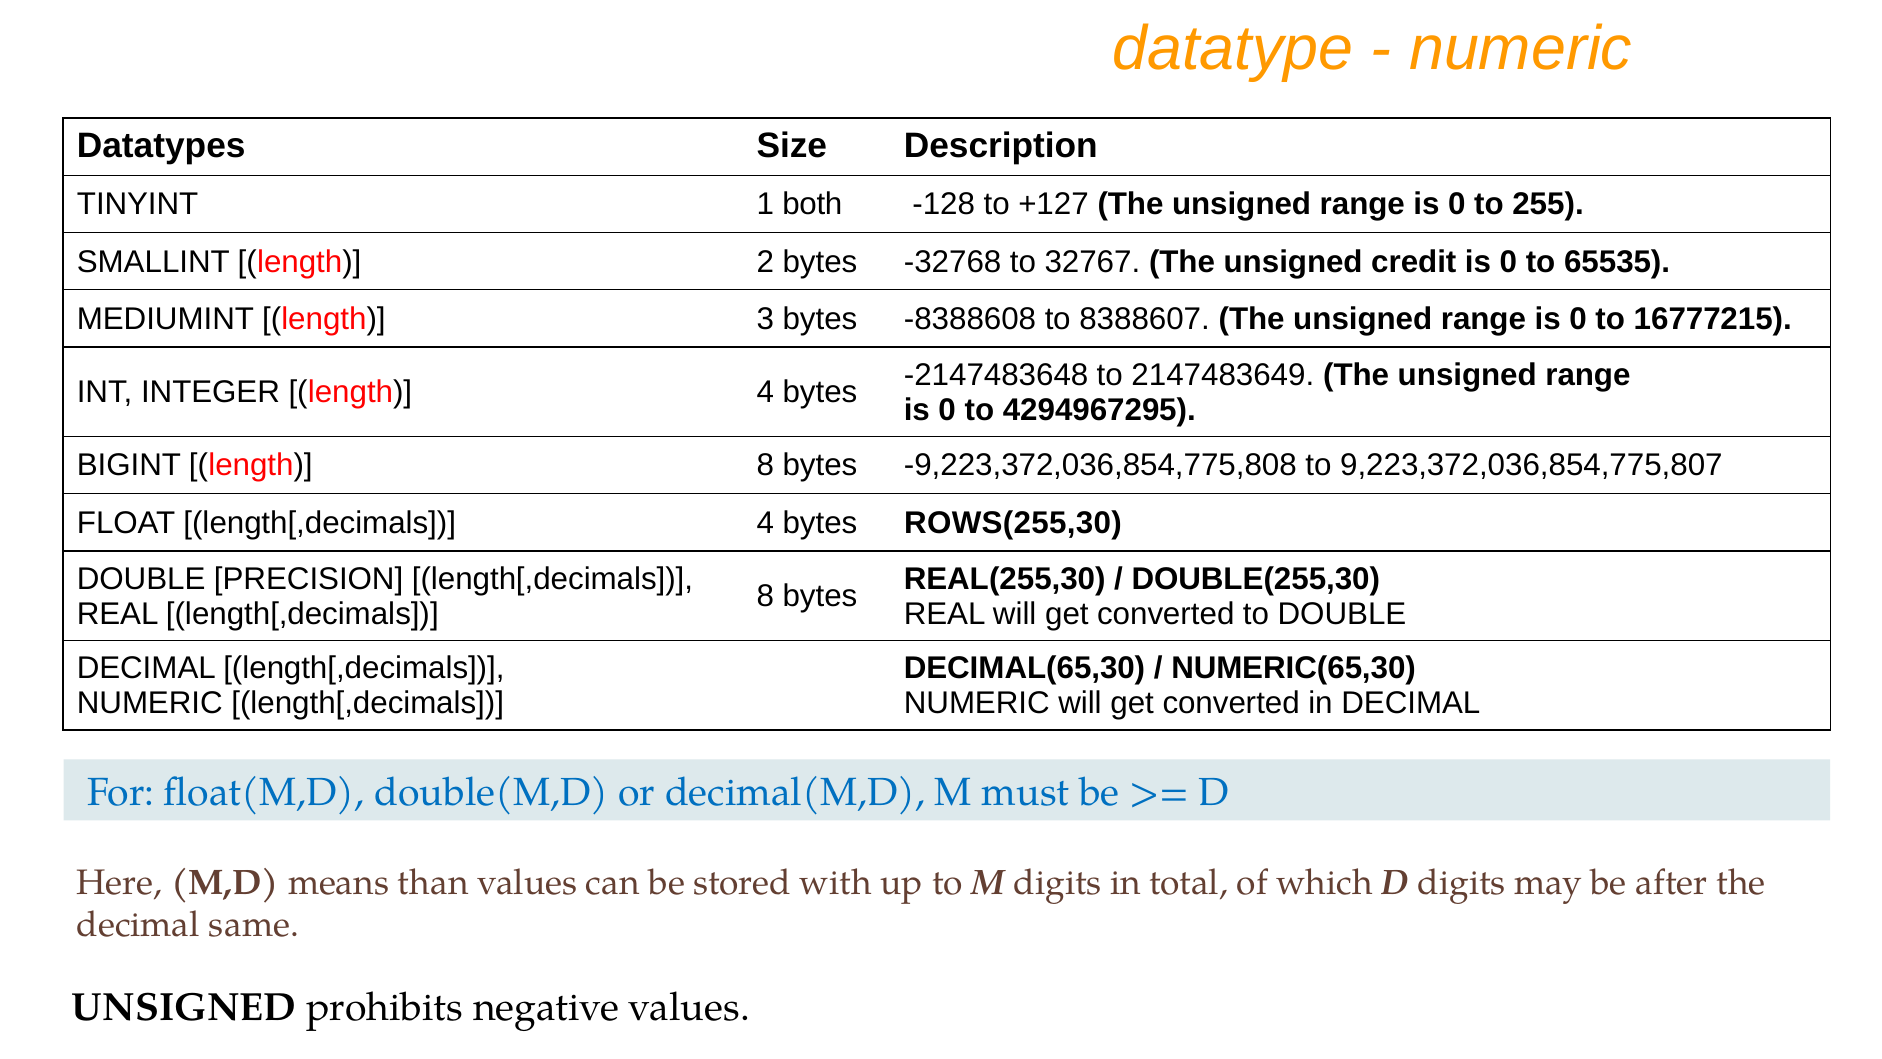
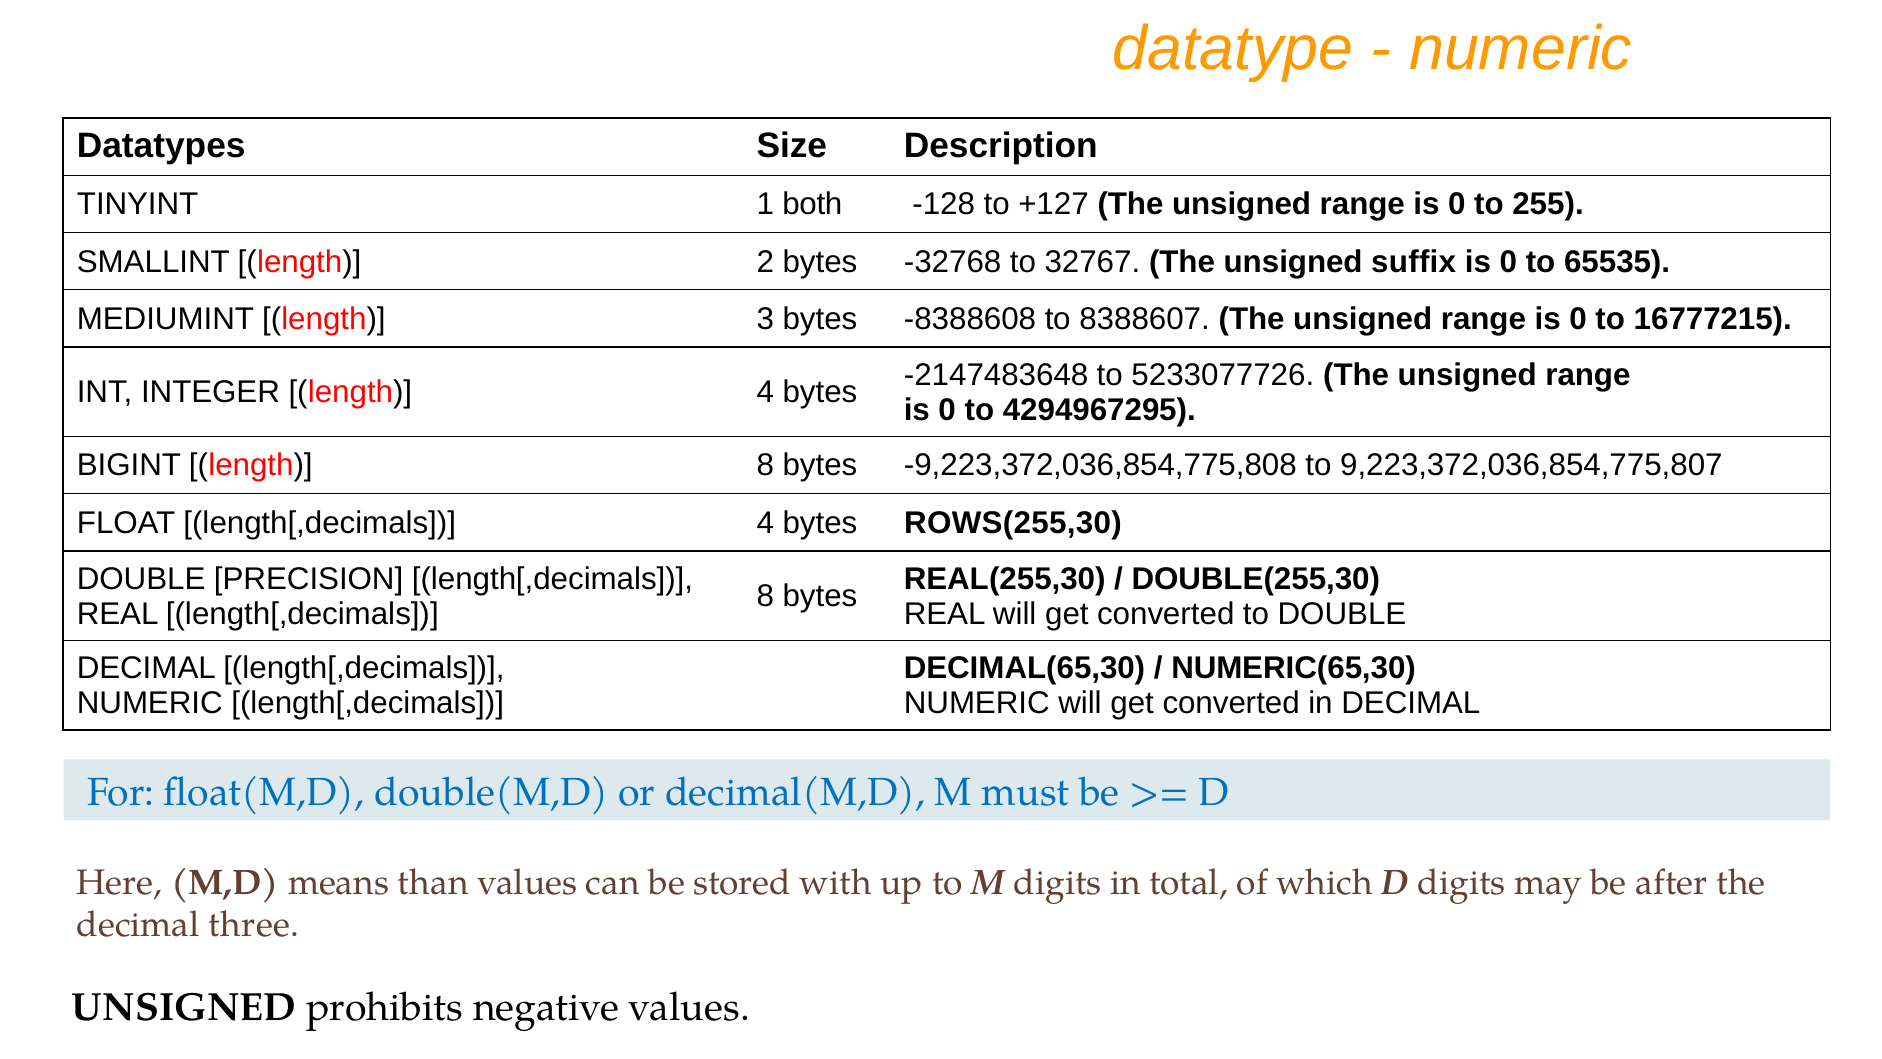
credit: credit -> suffix (1414, 262)
2147483649: 2147483649 -> 5233077726 (1223, 375)
same: same -> three (254, 925)
